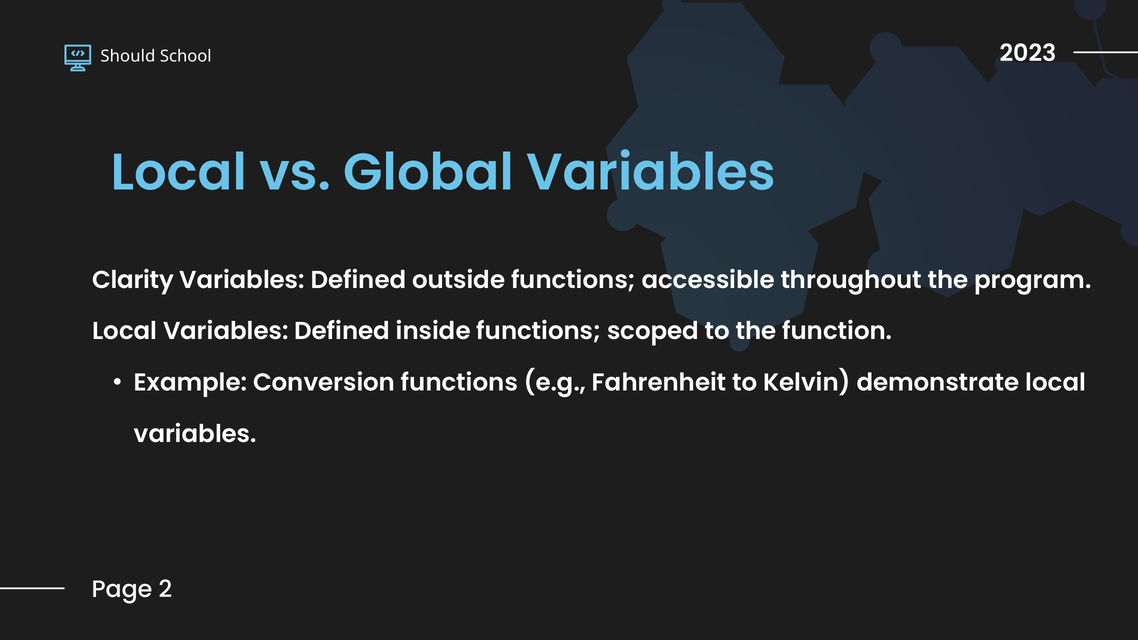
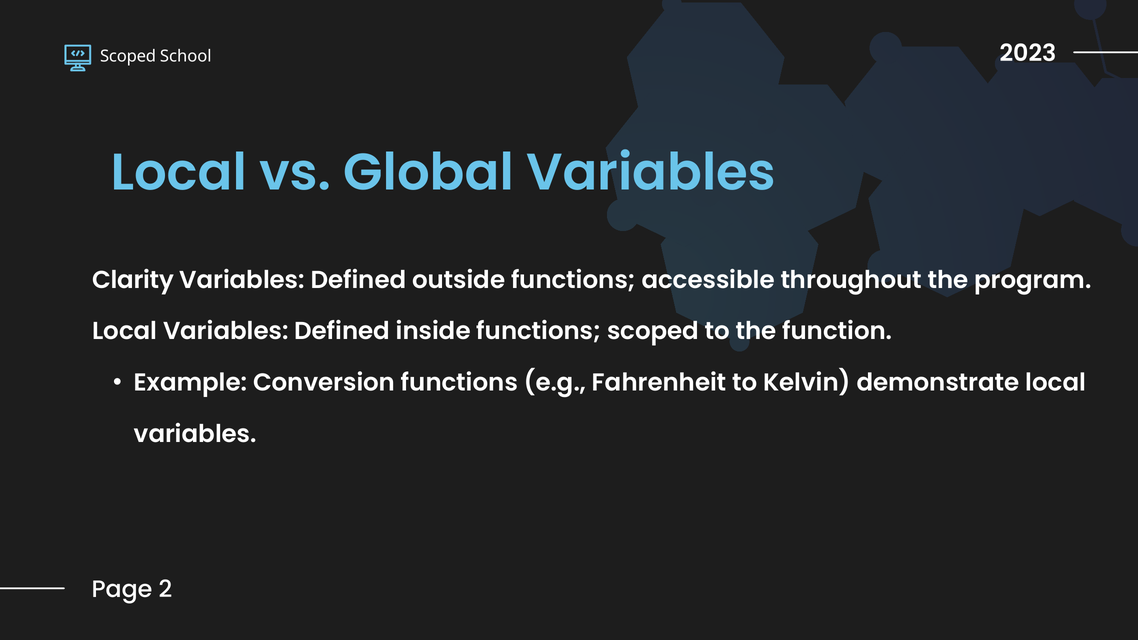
Should: Should -> Scoped (128, 56)
